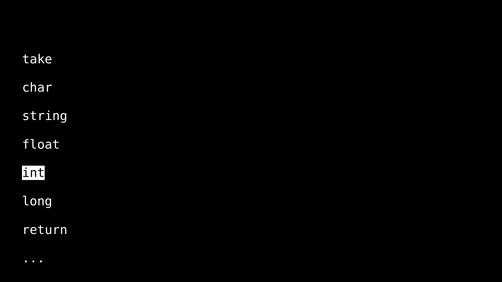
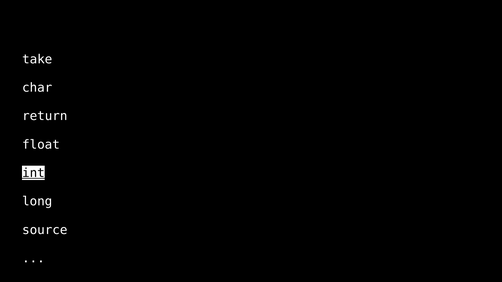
string: string -> return (45, 116)
int underline: none -> present (33, 173)
return: return -> source (45, 230)
